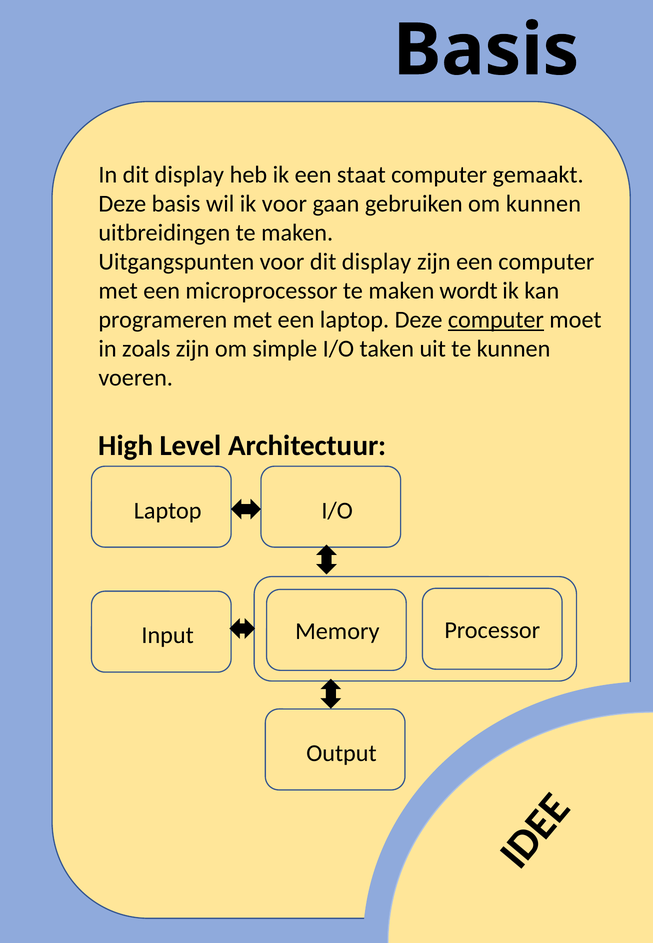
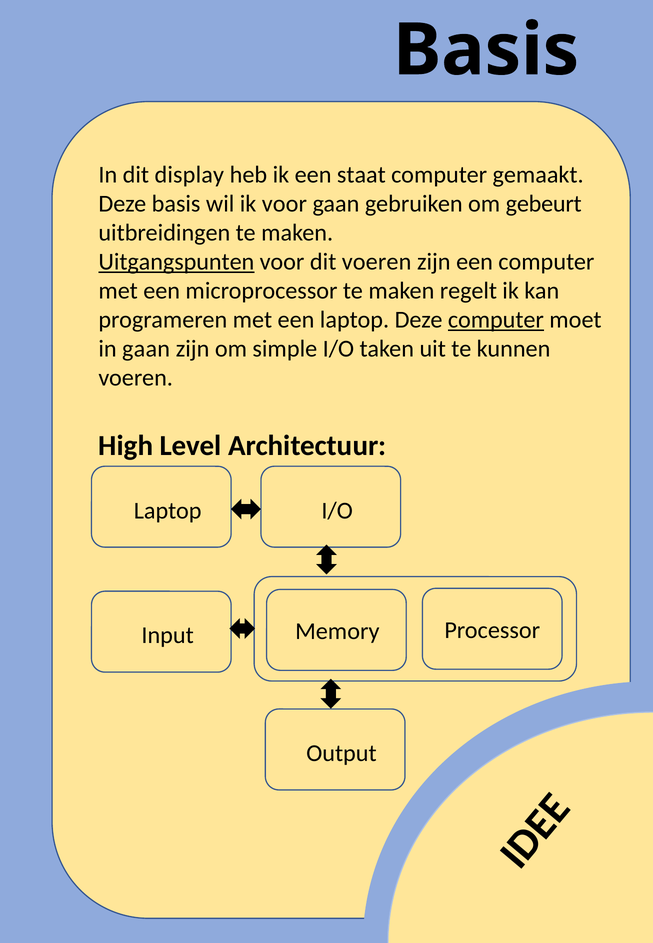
om kunnen: kunnen -> gebeurt (544, 204)
Uitgangspunten underline: none -> present (176, 262)
voor dit display: display -> voeren (377, 262)
wordt: wordt -> regelt (468, 291)
in zoals: zoals -> gaan (146, 349)
